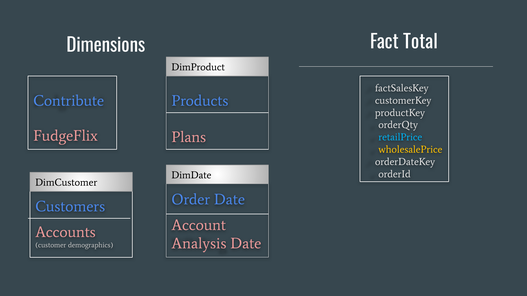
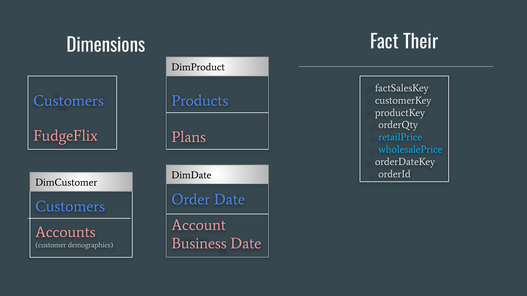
Total: Total -> Their (421, 42)
Contribute: Contribute -> Customers (69, 101)
wholesalePrice colour: yellow -> light blue (410, 150)
Analysis: Analysis -> Business (199, 244)
